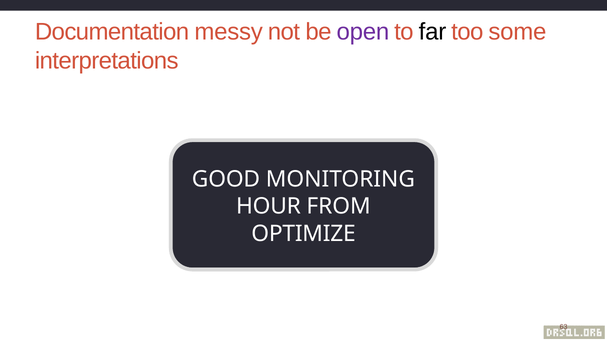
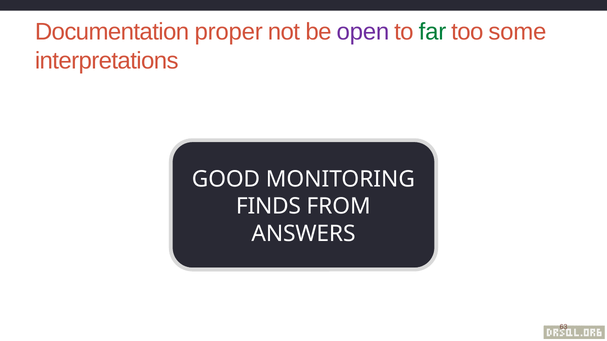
messy: messy -> proper (229, 32)
far colour: black -> green (432, 32)
HOUR: HOUR -> FINDS (268, 207)
OPTIMIZE: OPTIMIZE -> ANSWERS (303, 234)
